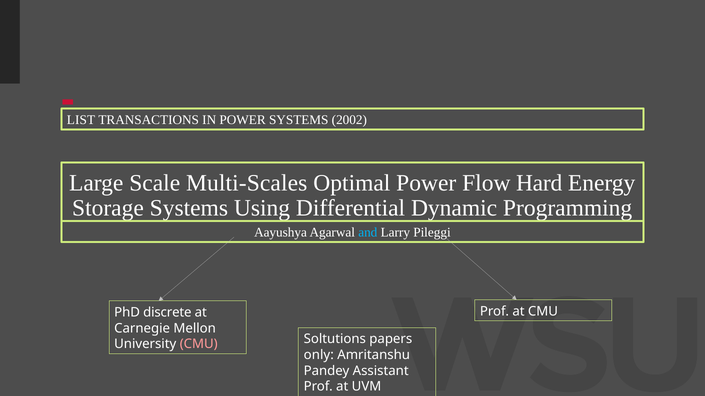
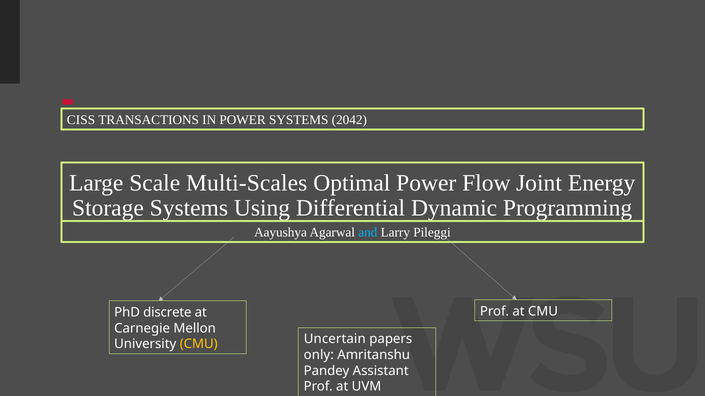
LIST: LIST -> CISS (81, 120)
2002: 2002 -> 2042 (349, 120)
Hard: Hard -> Joint (539, 183)
Soltutions: Soltutions -> Uncertain (335, 340)
CMU colour: pink -> yellow (199, 345)
